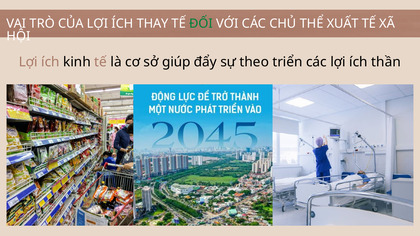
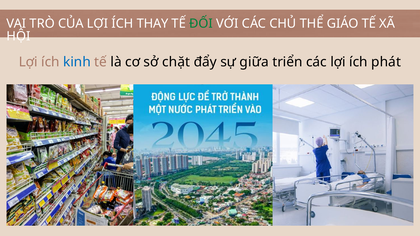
XUẤT: XUẤT -> GIÁO (343, 24)
kinh colour: black -> blue (77, 62)
giúp: giúp -> chặt (176, 62)
theo: theo -> giữa (254, 62)
thần: thần -> phát (386, 62)
